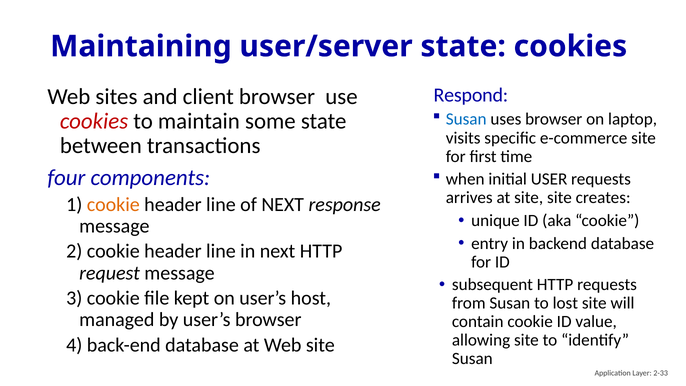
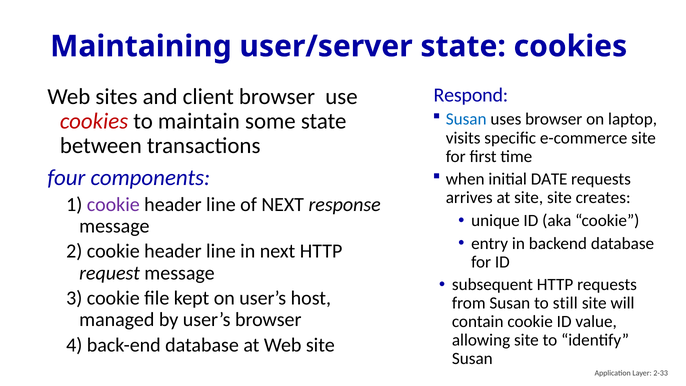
USER: USER -> DATE (549, 179)
cookie colour: orange -> purple (113, 204)
lost: lost -> still (565, 303)
